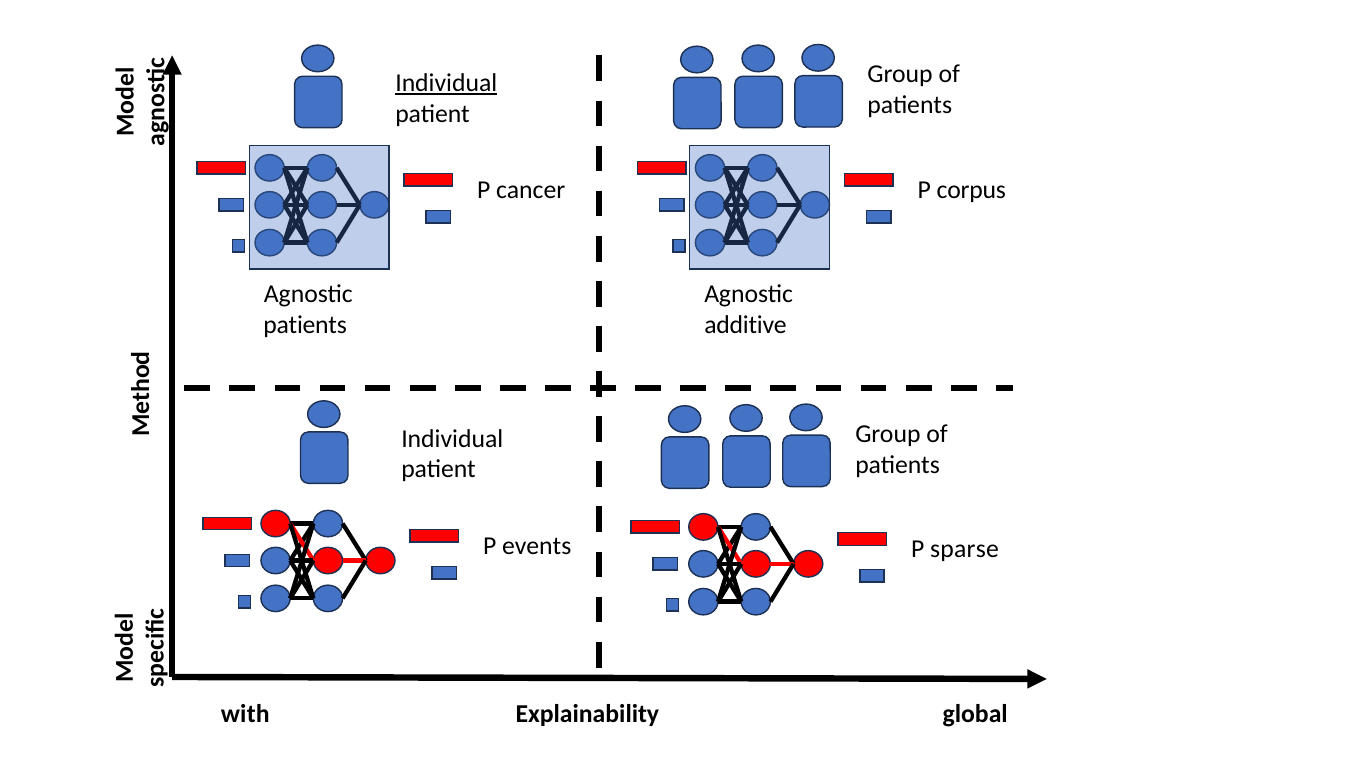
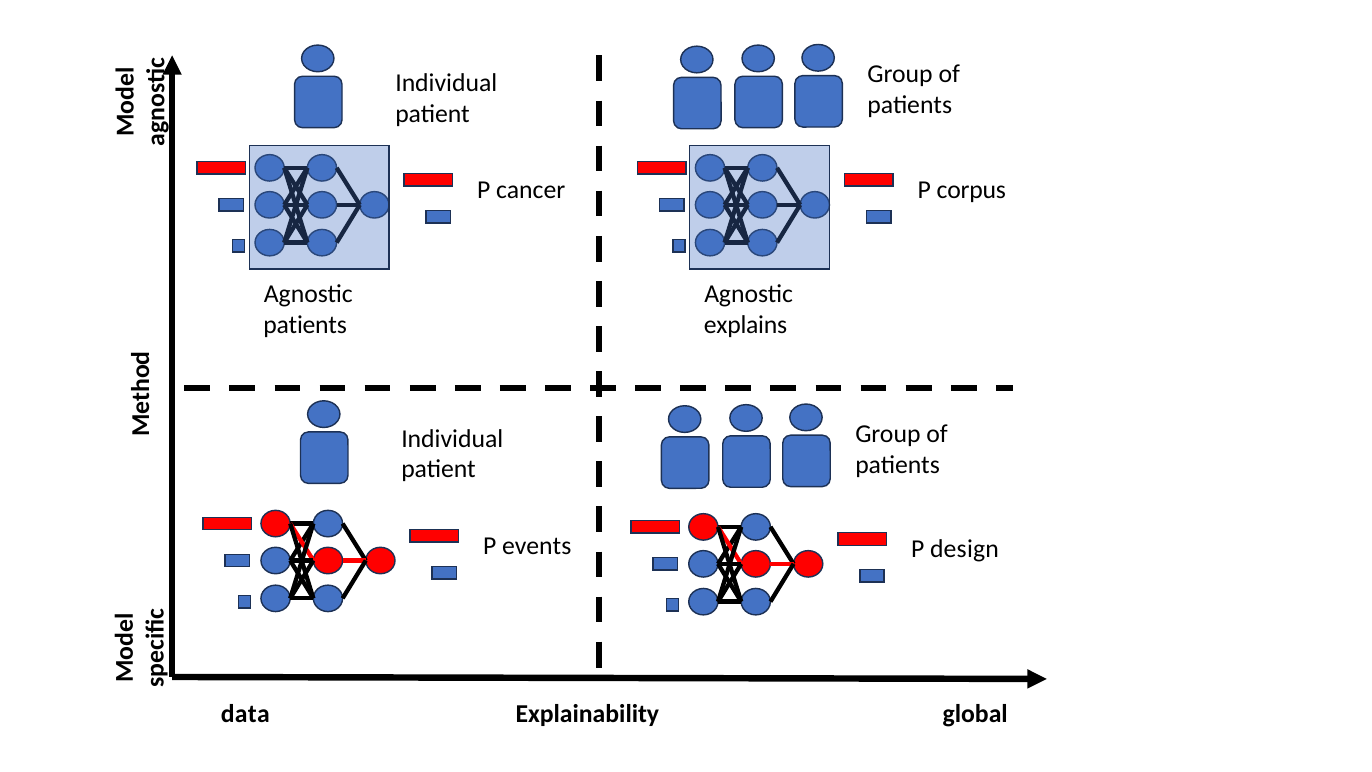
Individual underline: present -> none (446, 83)
additive: additive -> explains (746, 325)
sparse: sparse -> design (964, 549)
with: with -> data (245, 713)
